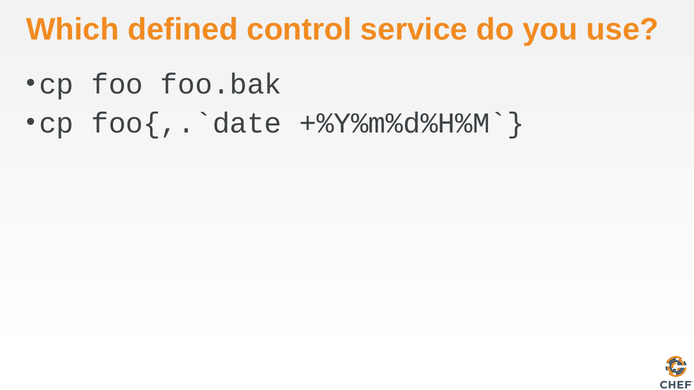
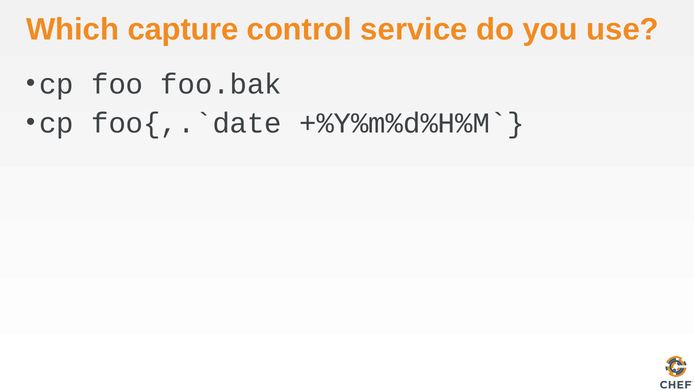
defined: defined -> capture (183, 30)
